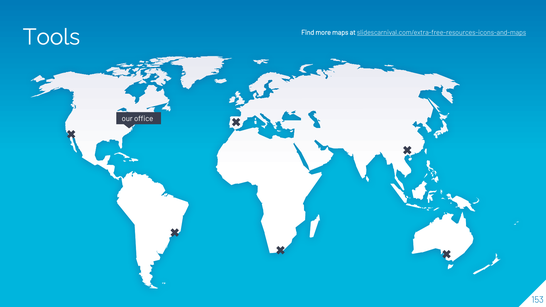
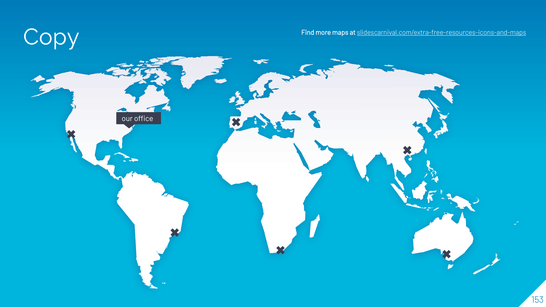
Tools: Tools -> Copy (51, 37)
